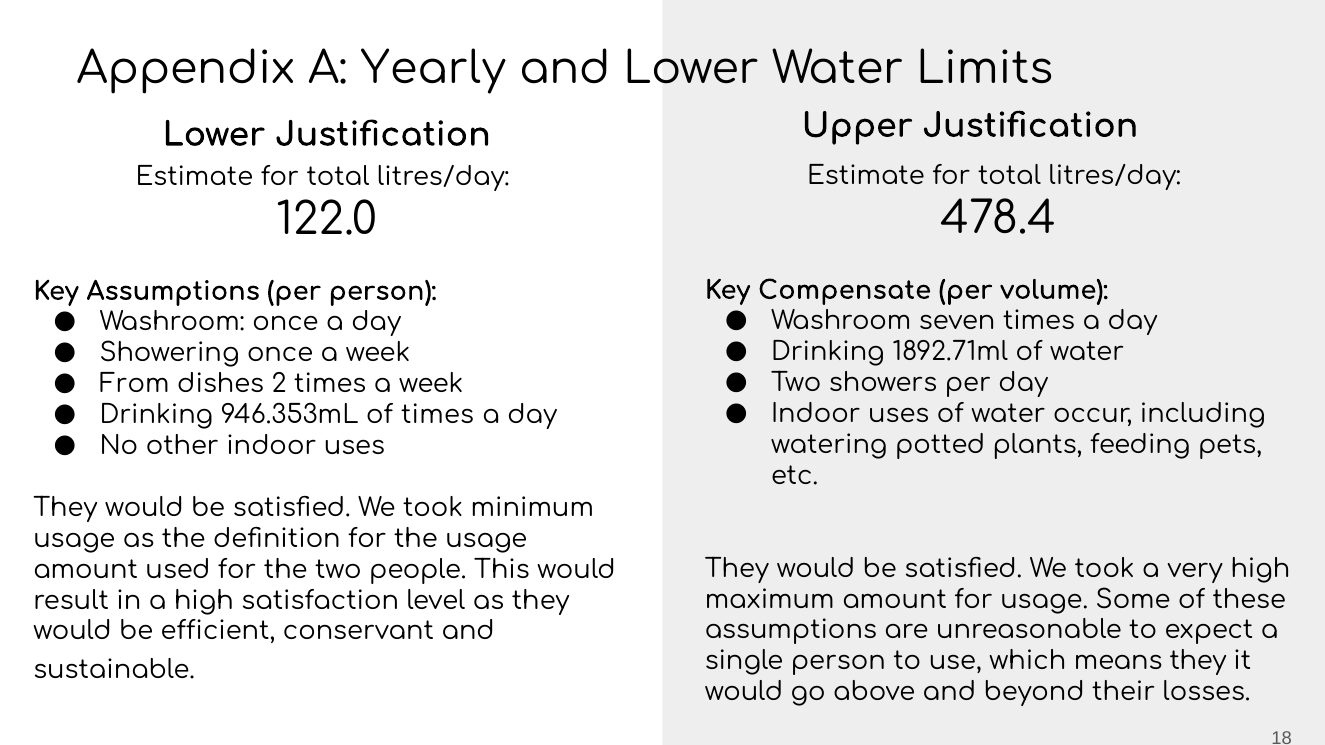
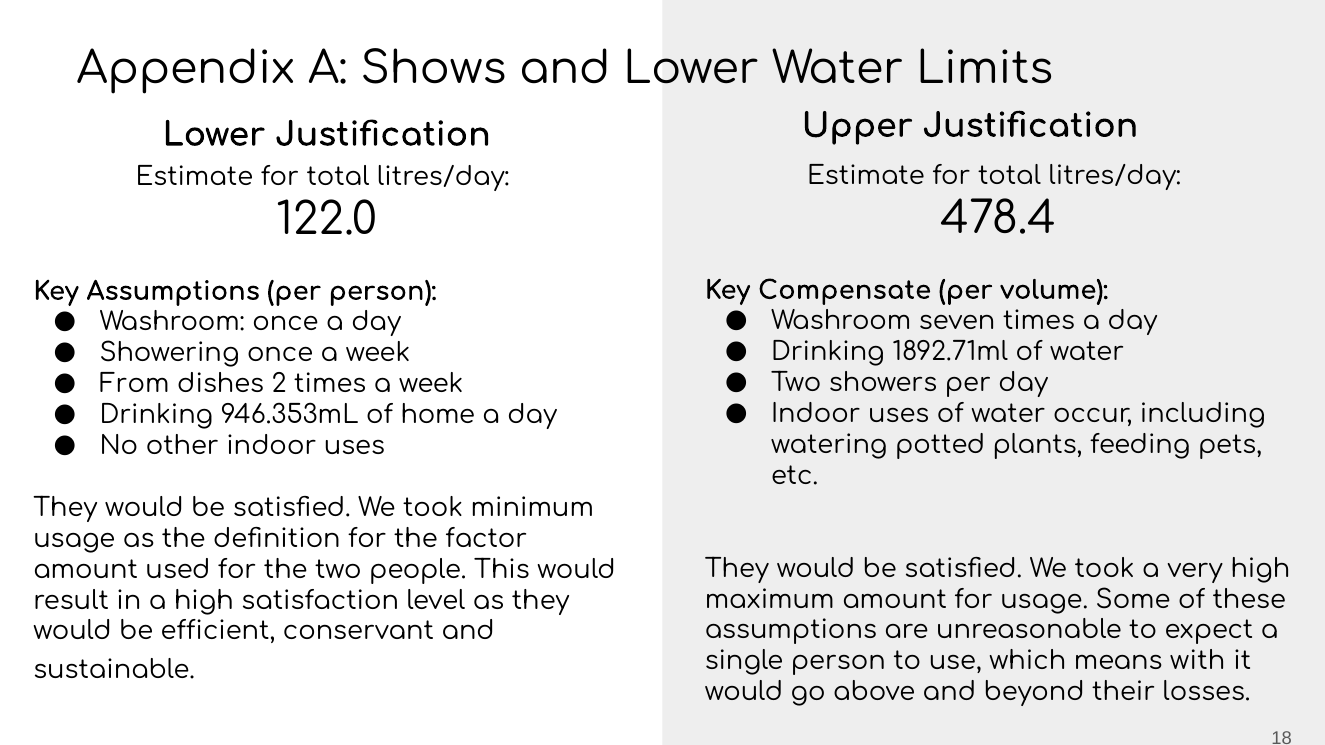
Yearly: Yearly -> Shows (434, 69)
of times: times -> home (438, 415)
the usage: usage -> factor (486, 539)
means they: they -> with (1198, 662)
